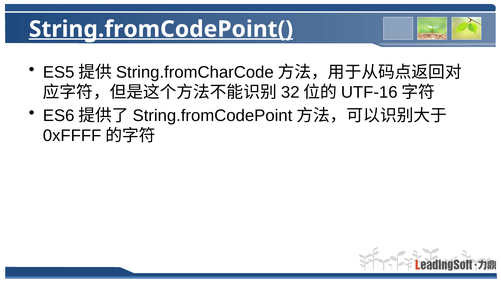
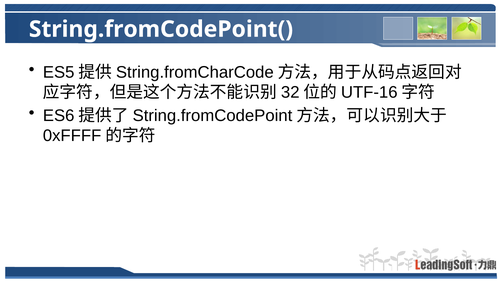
String.fromCodePoint( underline: present -> none (161, 29)
